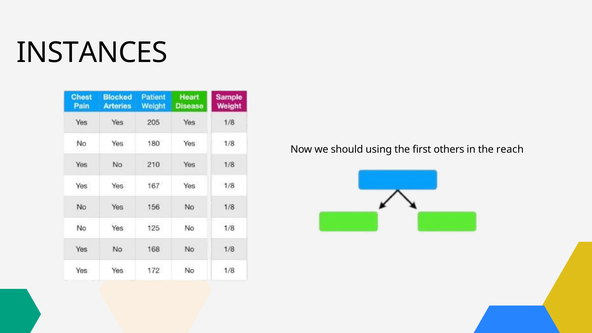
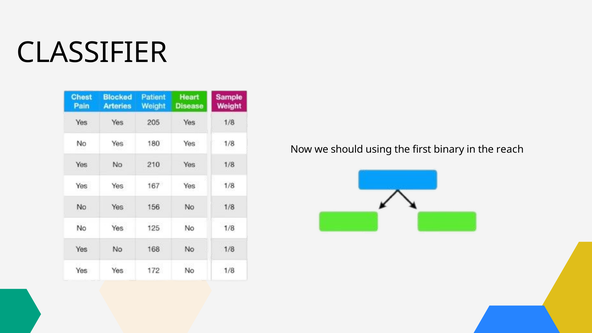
INSTANCES: INSTANCES -> CLASSIFIER (92, 53)
others: others -> binary (449, 149)
